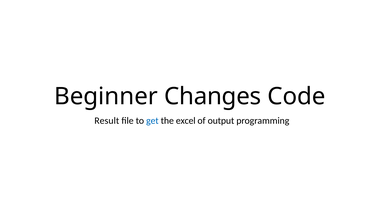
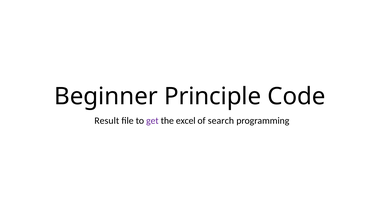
Changes: Changes -> Principle (213, 96)
get colour: blue -> purple (152, 121)
output: output -> search (221, 121)
